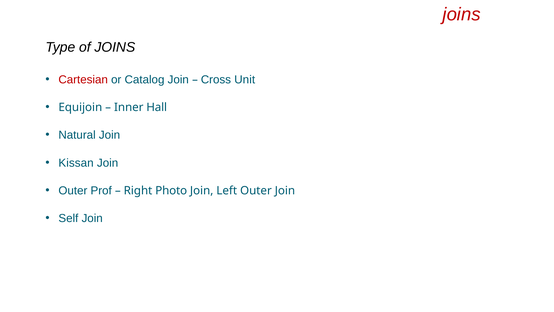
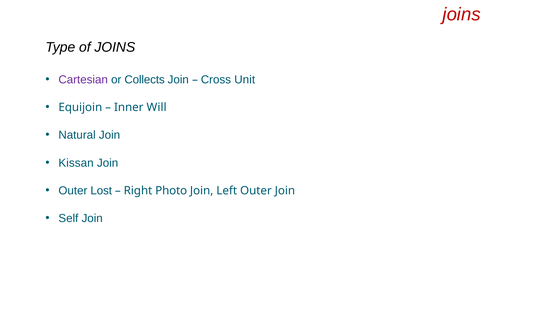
Cartesian colour: red -> purple (83, 80)
Catalog: Catalog -> Collects (145, 80)
Hall: Hall -> Will (157, 107)
Prof: Prof -> Lost (101, 190)
